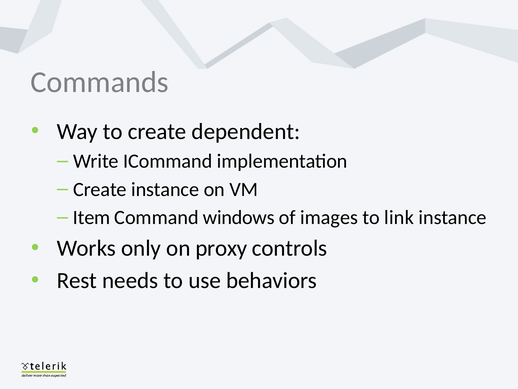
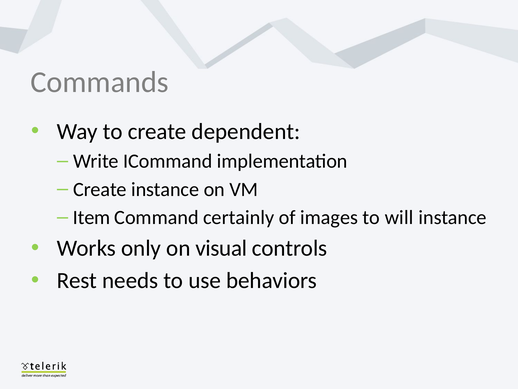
windows: windows -> certainly (239, 217)
link: link -> will (399, 217)
proxy: proxy -> visual (221, 248)
